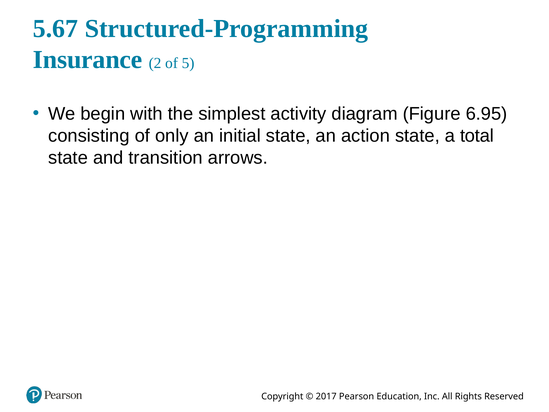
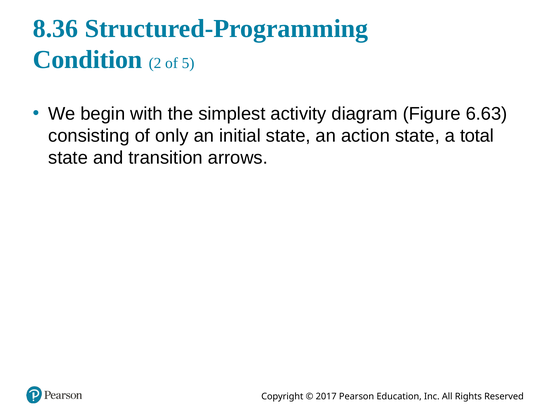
5.67: 5.67 -> 8.36 (56, 28)
Insurance: Insurance -> Condition (88, 60)
6.95: 6.95 -> 6.63 (487, 114)
